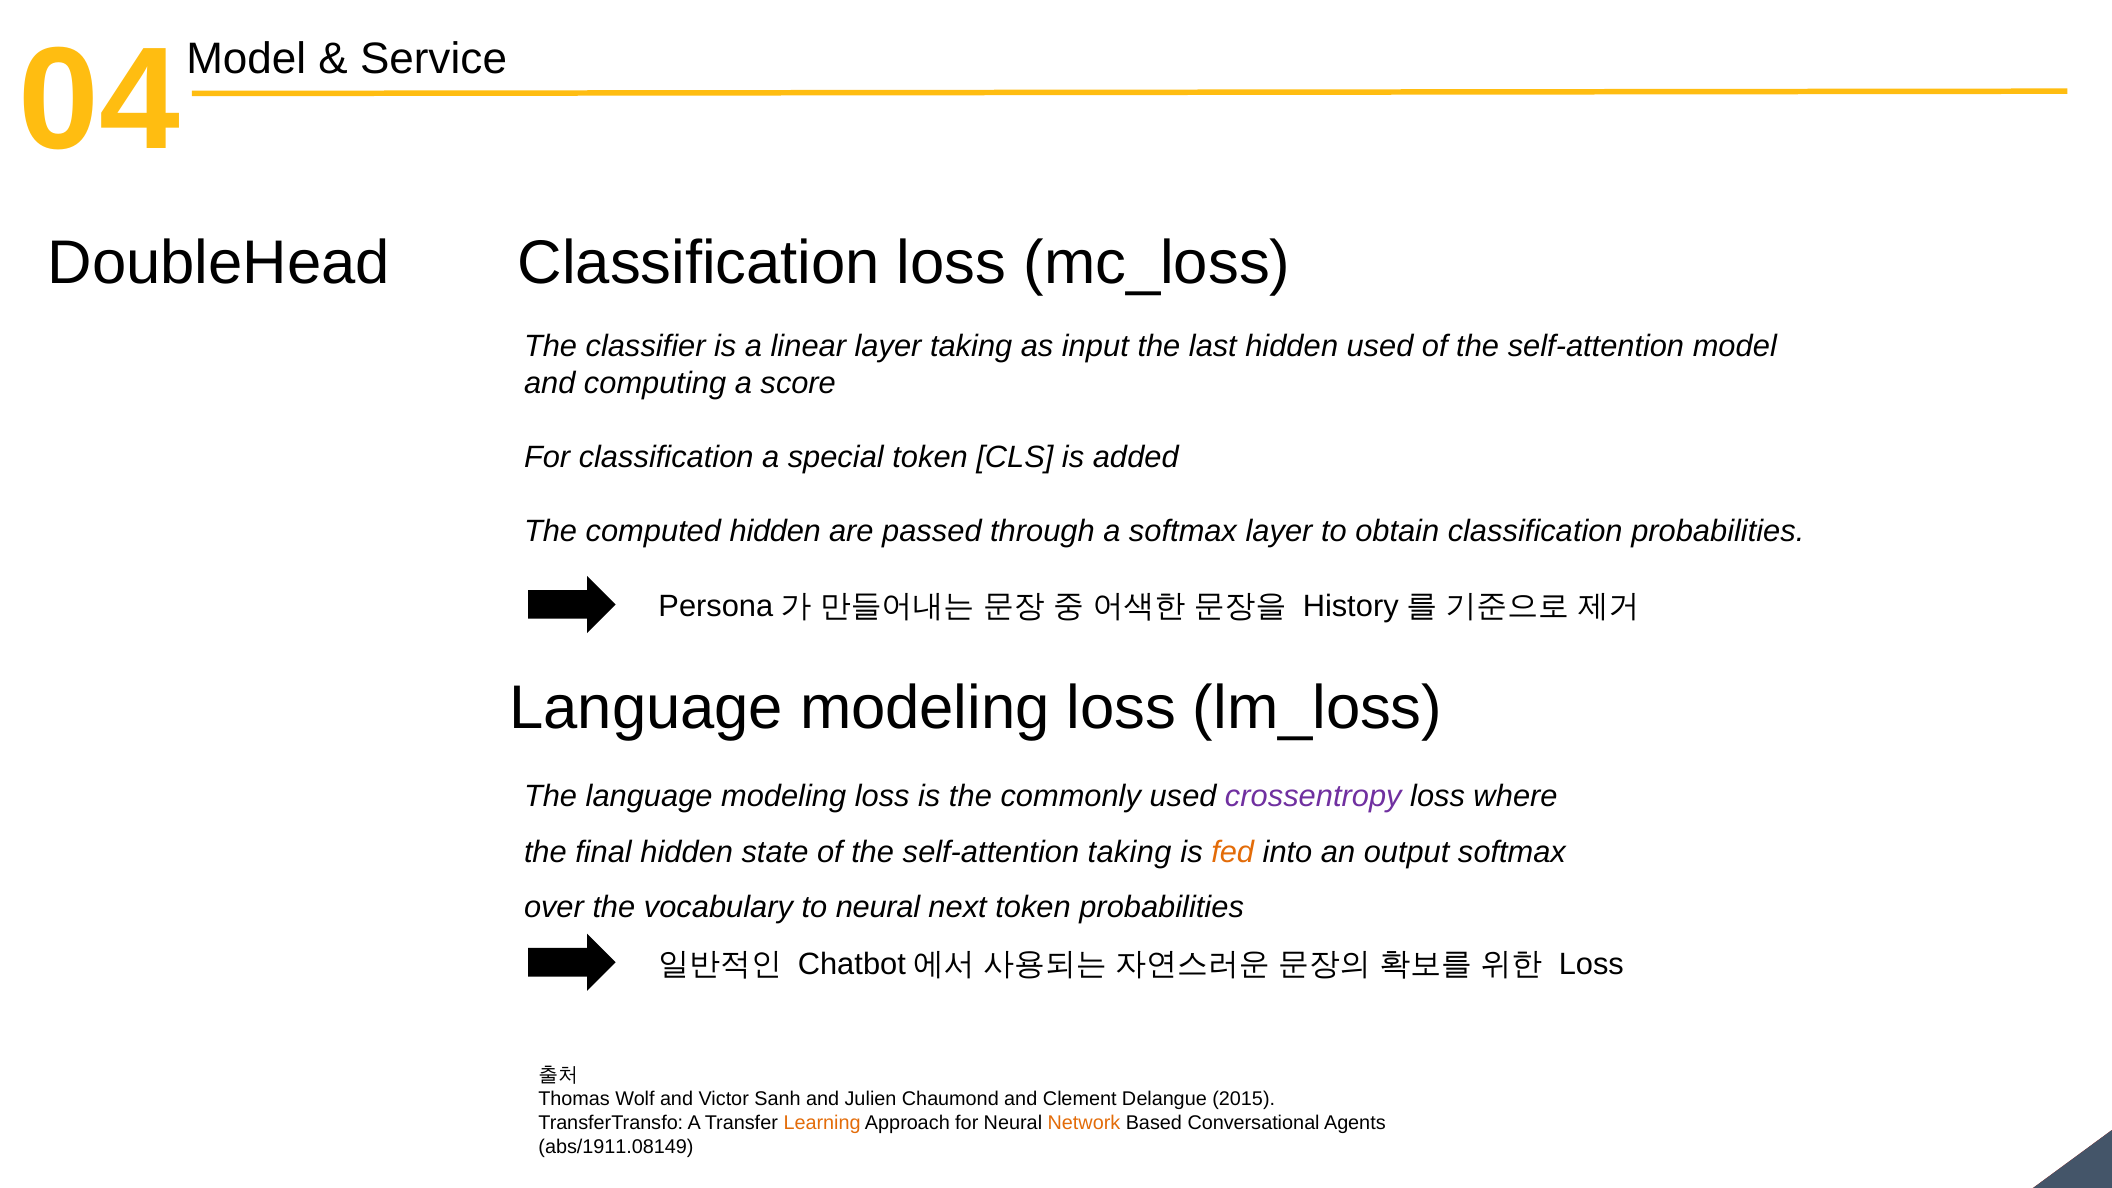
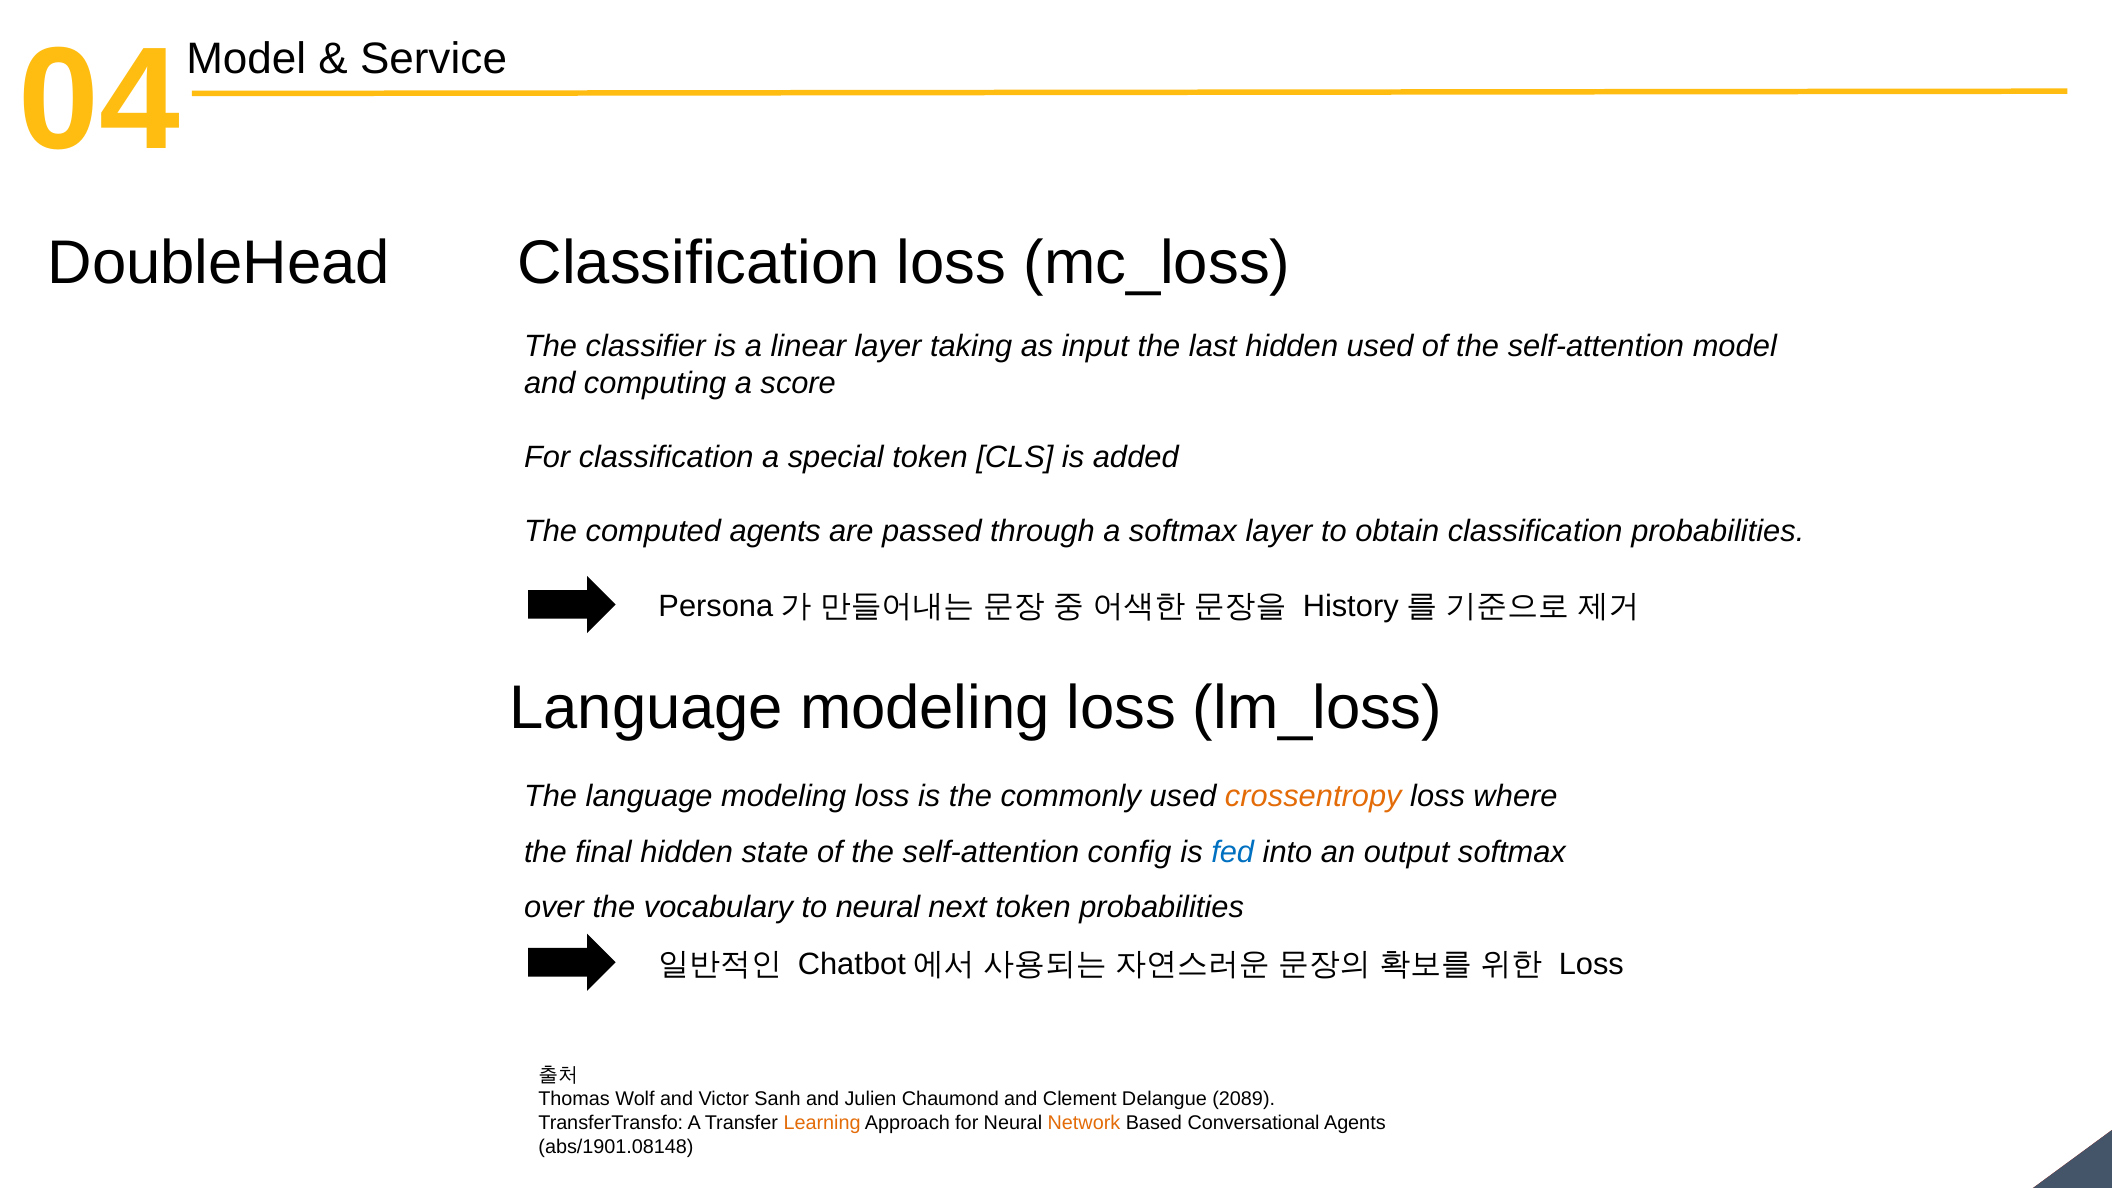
computed hidden: hidden -> agents (775, 532)
crossentropy colour: purple -> orange (1313, 797)
self-attention taking: taking -> config (1130, 852)
fed colour: orange -> blue (1233, 852)
2015: 2015 -> 2089 (1244, 1099)
abs/1911.08149: abs/1911.08149 -> abs/1901.08148 (616, 1147)
